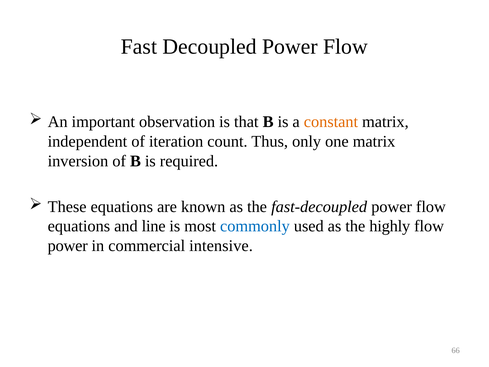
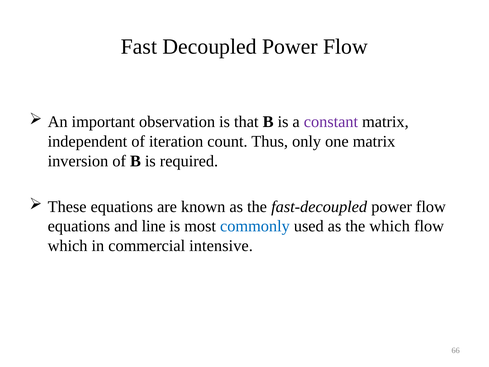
constant colour: orange -> purple (331, 122)
the highly: highly -> which (390, 226)
power: power -> which (68, 246)
